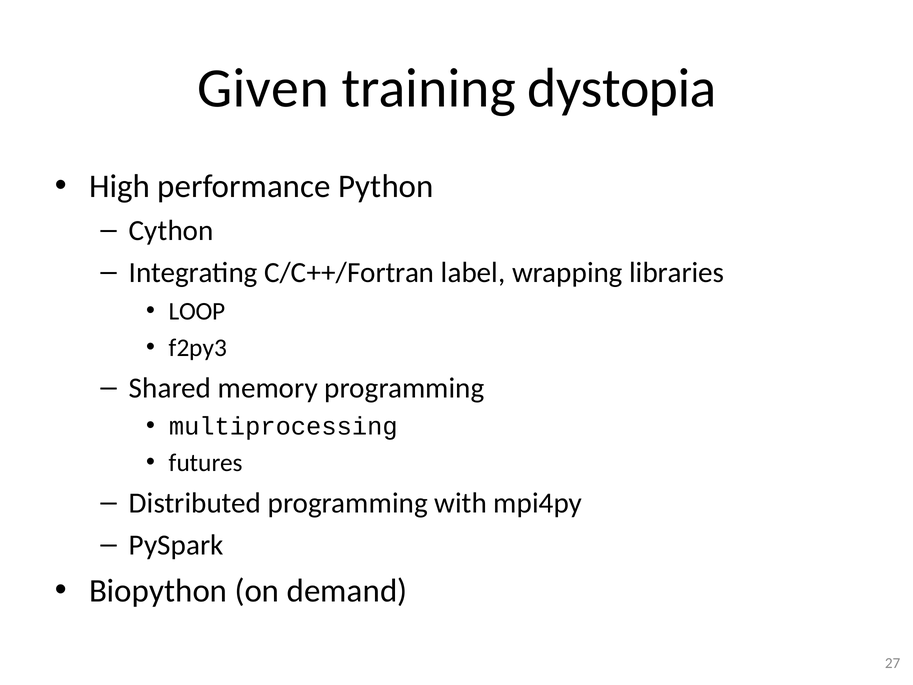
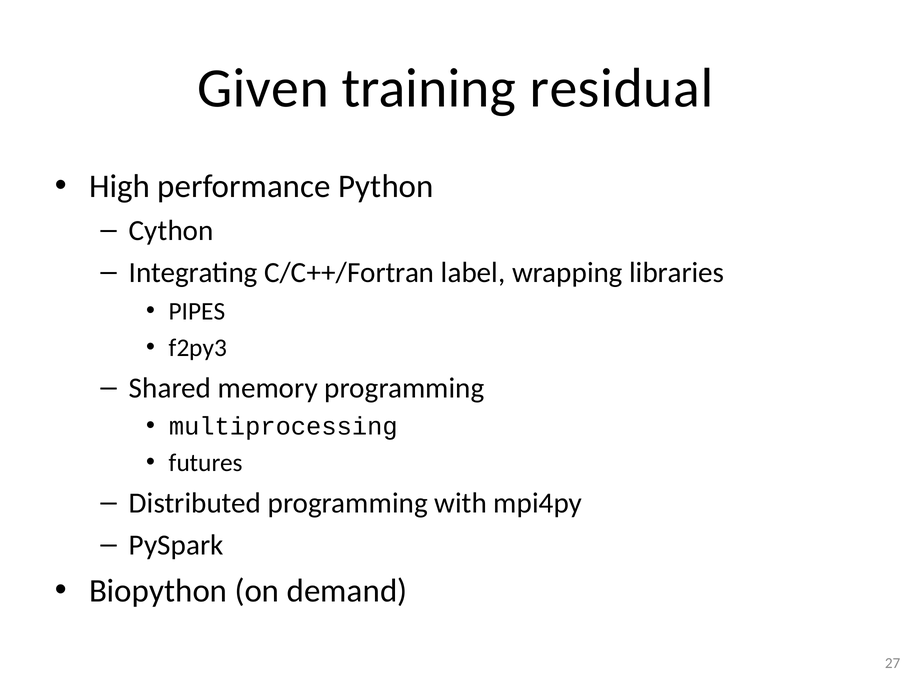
dystopia: dystopia -> residual (621, 88)
LOOP: LOOP -> PIPES (197, 311)
